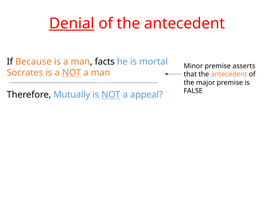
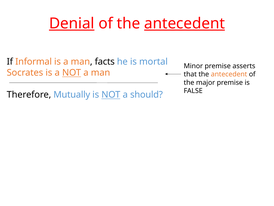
antecedent underline: none -> present (185, 23)
Because: Because -> Informal (34, 62)
appeal: appeal -> should (146, 94)
